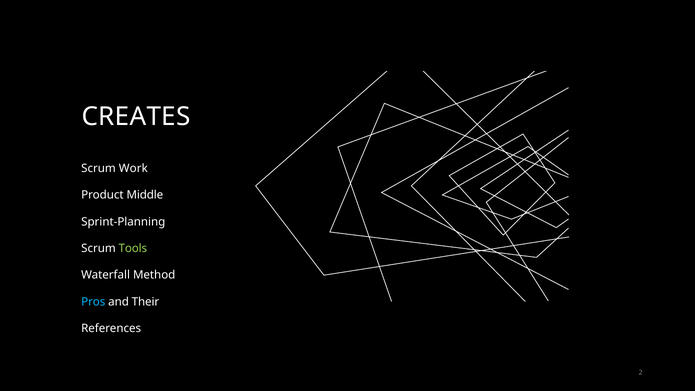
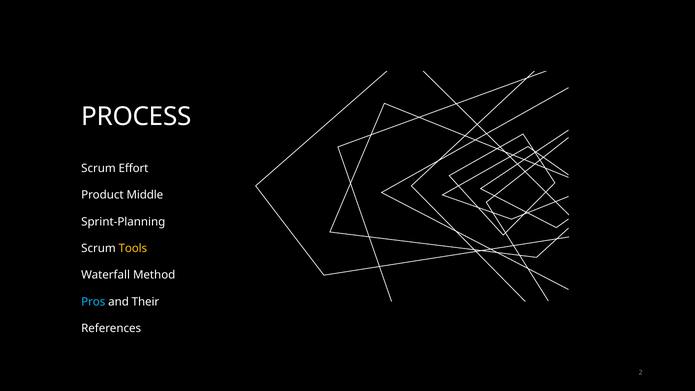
CREATES: CREATES -> PROCESS (136, 117)
Work: Work -> Effort (134, 168)
Tools colour: light green -> yellow (133, 248)
